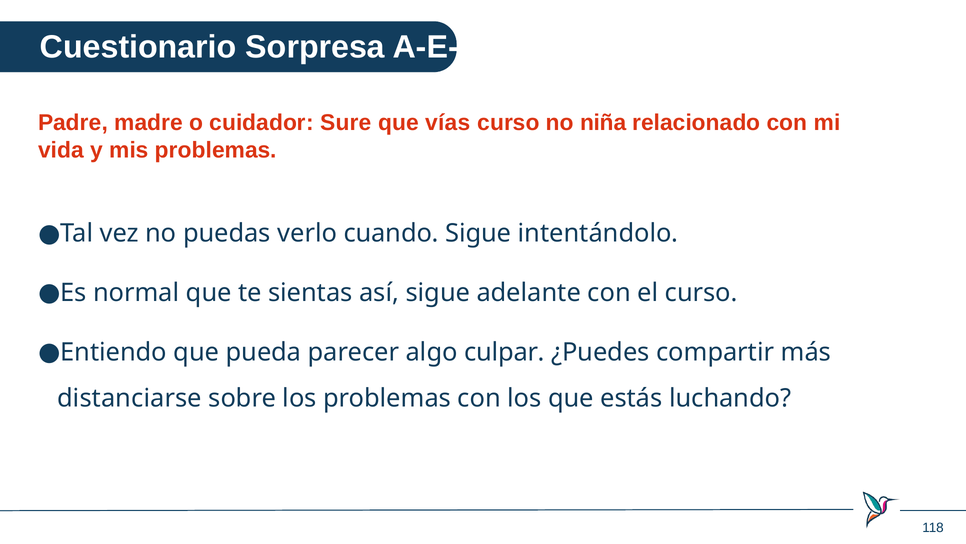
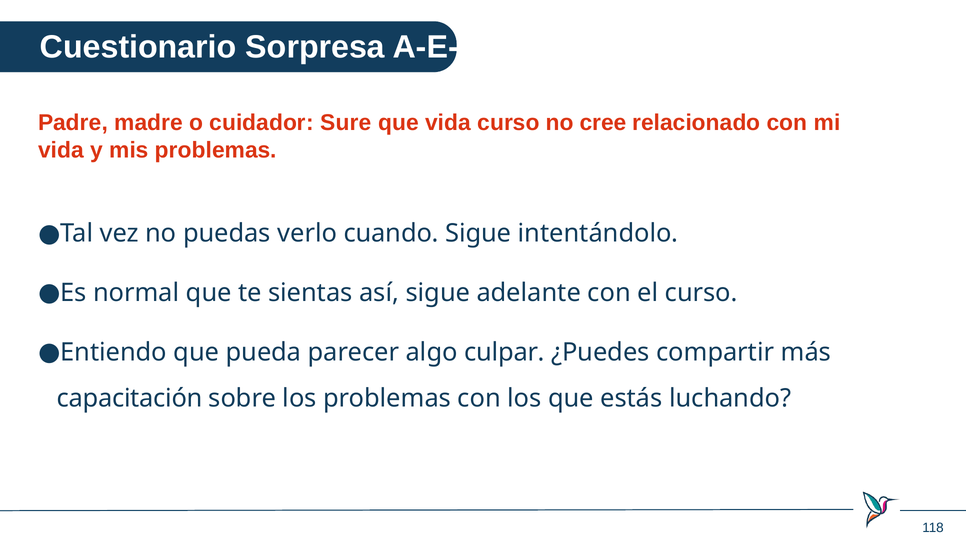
que vías: vías -> vida (448, 123)
niña: niña -> cree (603, 123)
distanciarse: distanciarse -> capacitación (130, 398)
